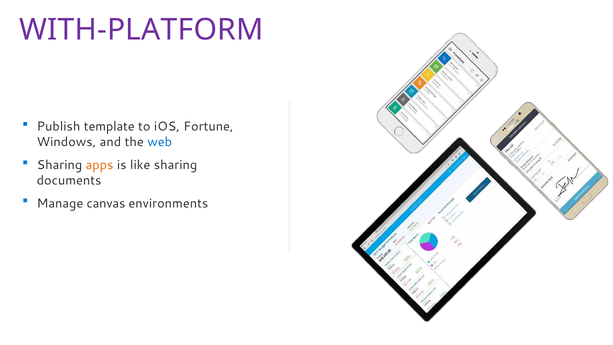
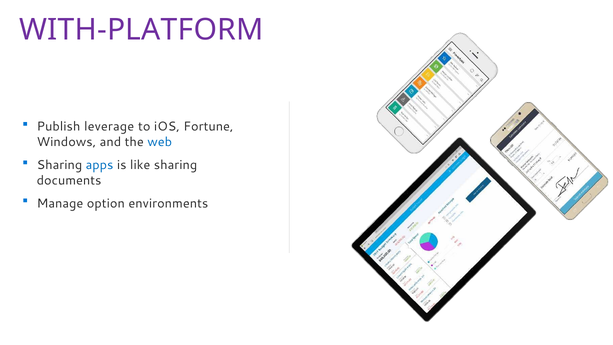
template: template -> leverage (109, 127)
apps colour: orange -> blue (100, 165)
canvas: canvas -> option (106, 203)
